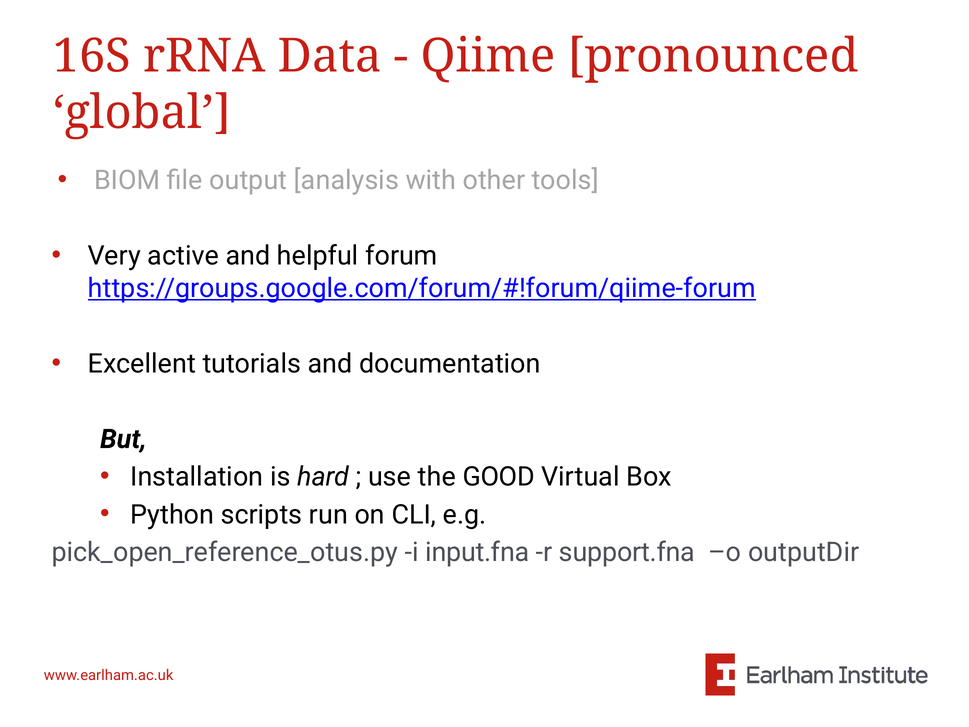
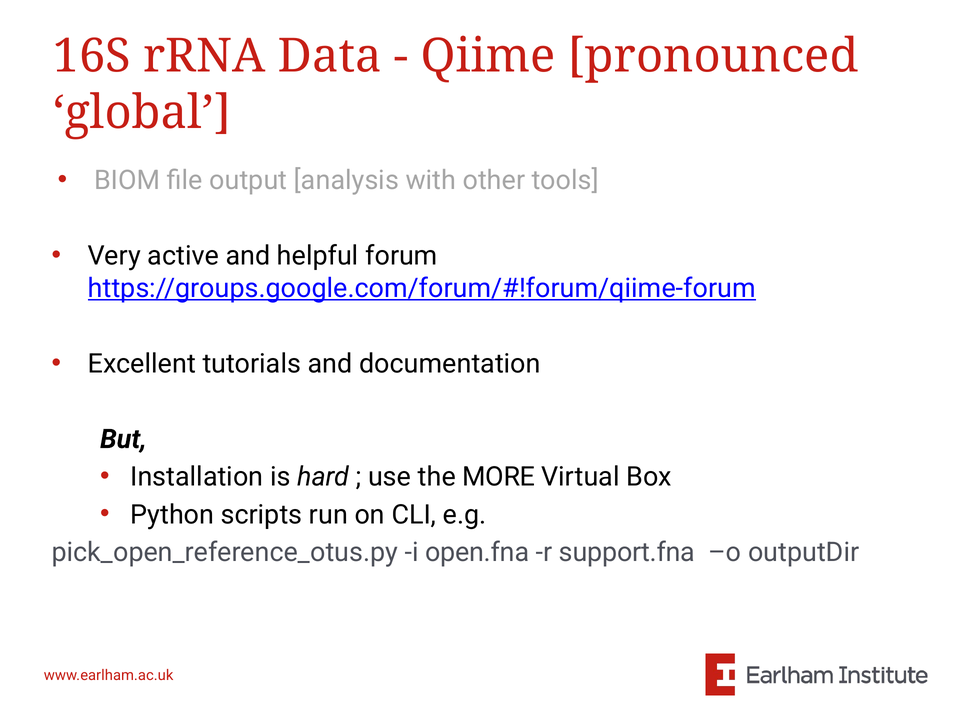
GOOD: GOOD -> MORE (499, 477)
input.fna: input.fna -> open.fna (477, 552)
